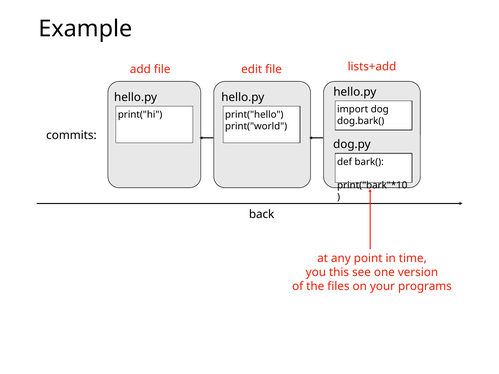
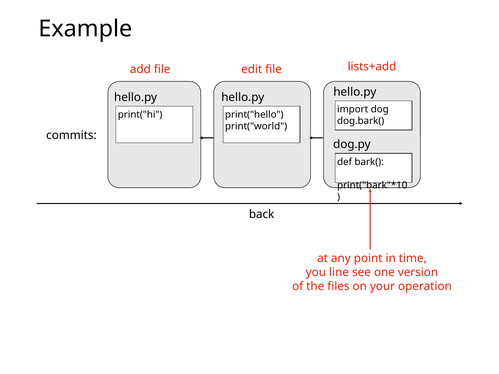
this: this -> line (339, 272)
programs: programs -> operation (425, 287)
